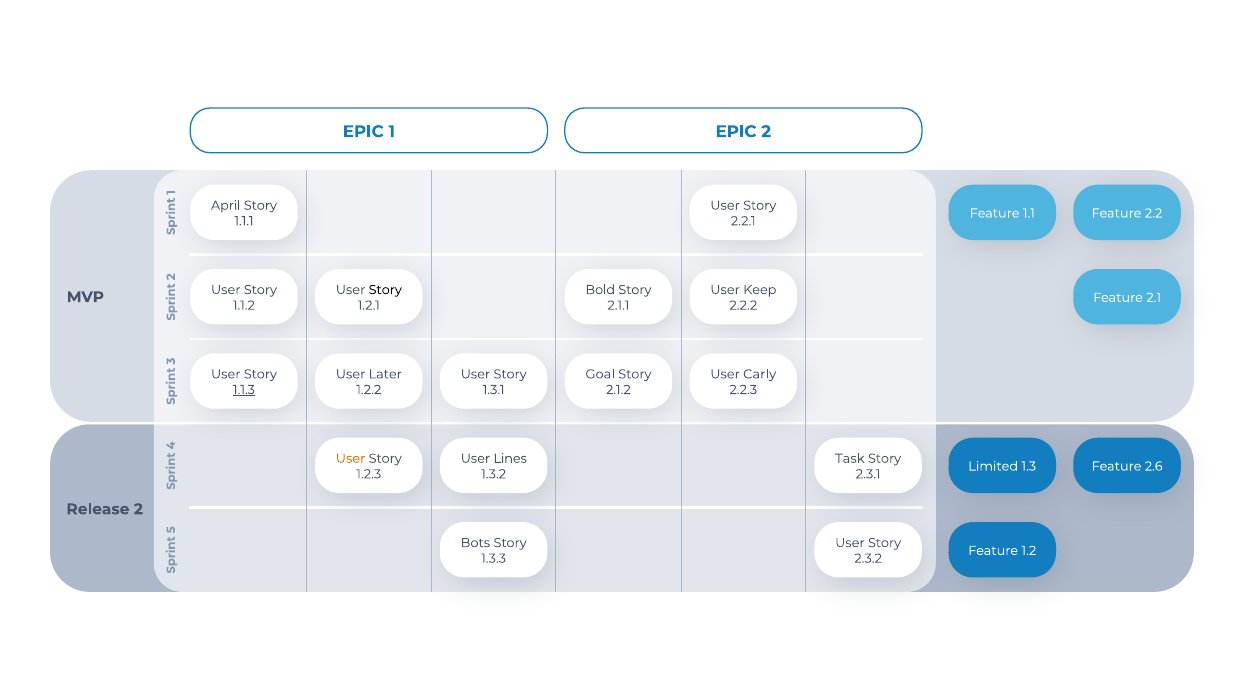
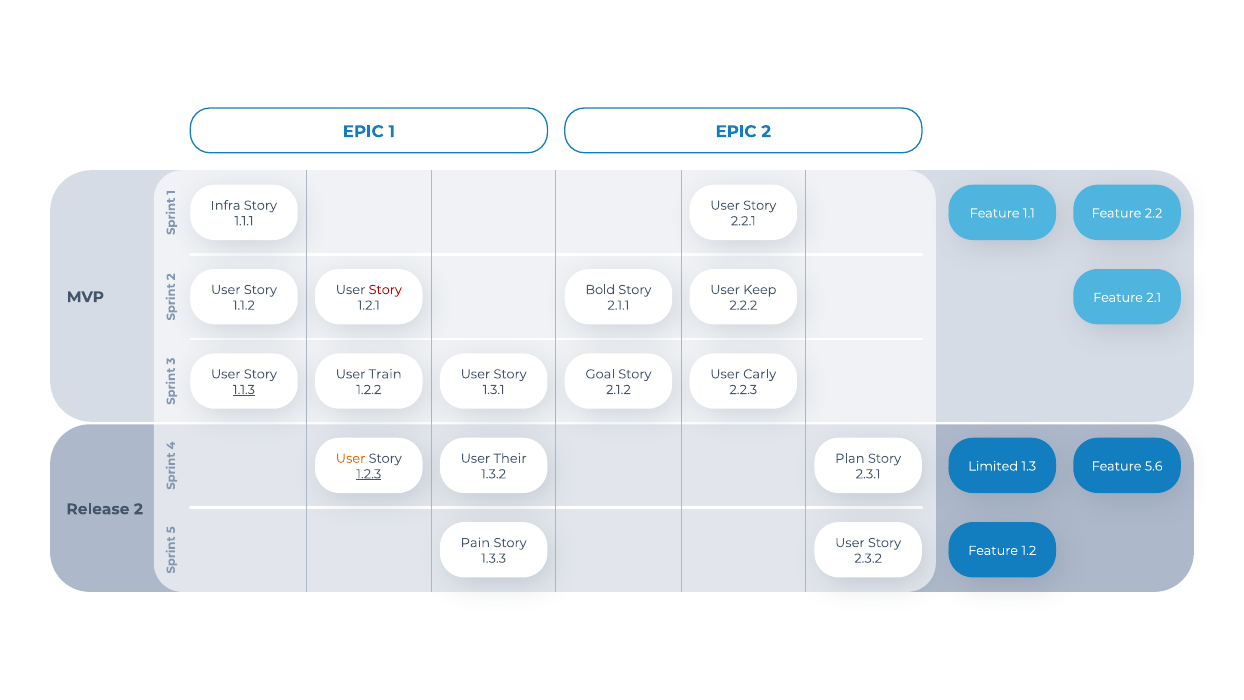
April: April -> Infra (226, 205)
Story colour: black -> red (385, 290)
Later: Later -> Train (385, 374)
Lines: Lines -> Their (510, 458)
Task: Task -> Plan (850, 458)
2.6: 2.6 -> 5.6 (1154, 466)
1.2.3 underline: none -> present (369, 474)
Bots: Bots -> Pain (475, 543)
